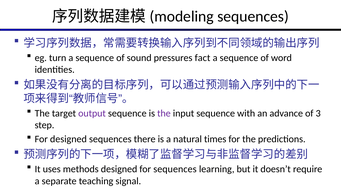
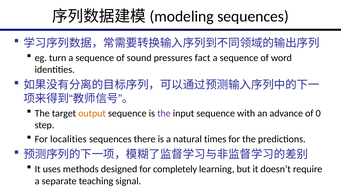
output colour: purple -> orange (92, 113)
3: 3 -> 0 (318, 113)
For designed: designed -> localities (68, 139)
for sequences: sequences -> completely (175, 169)
